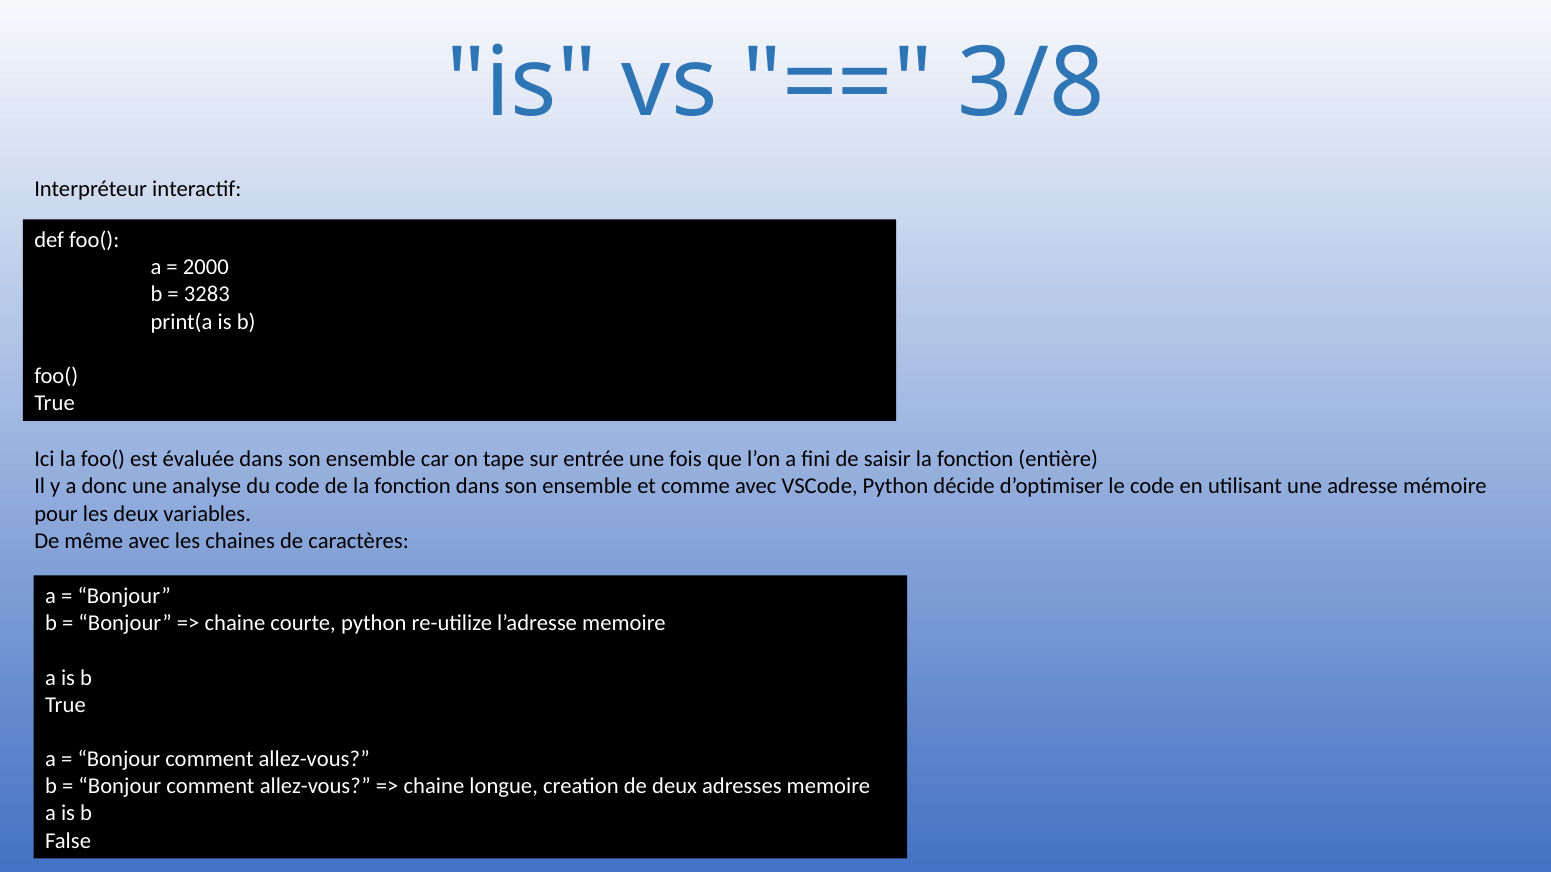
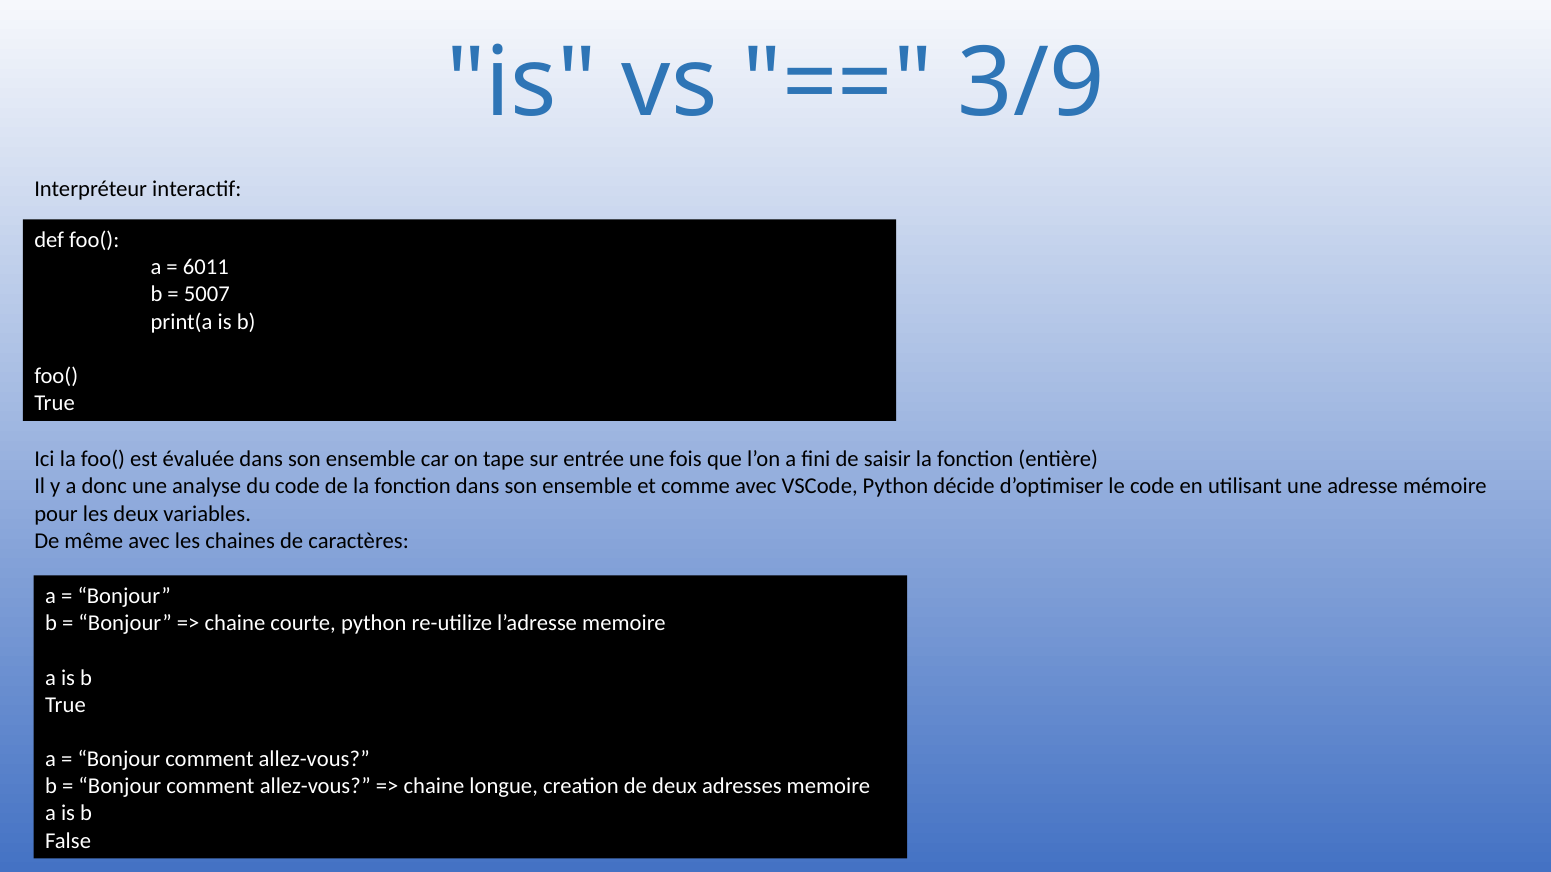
3/8: 3/8 -> 3/9 (1031, 84)
2000: 2000 -> 6011 (206, 267)
3283: 3283 -> 5007 (207, 295)
